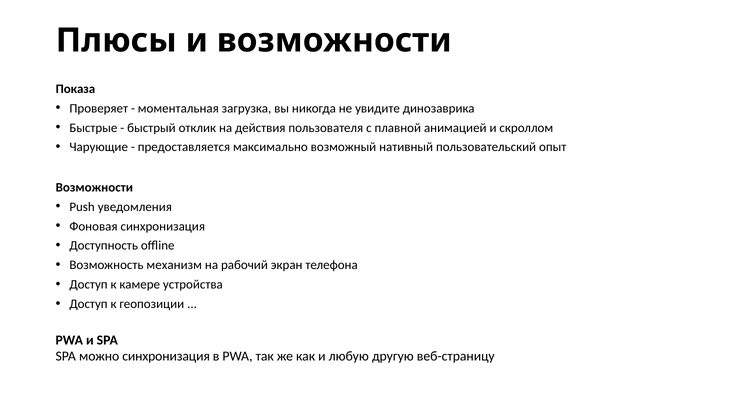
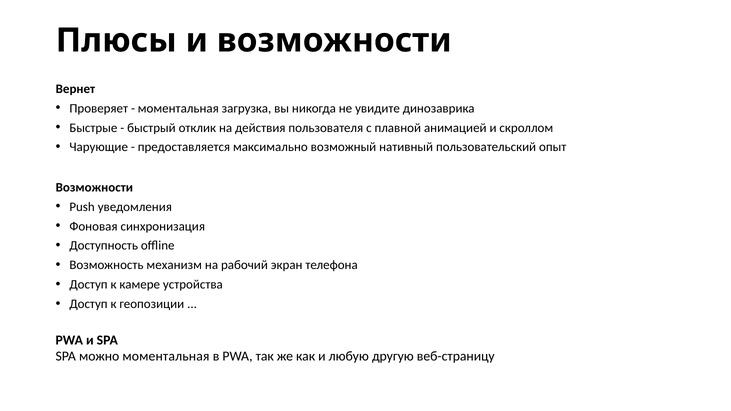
Показа: Показа -> Вернет (75, 89)
можно синхронизация: синхронизация -> моментальная (166, 357)
